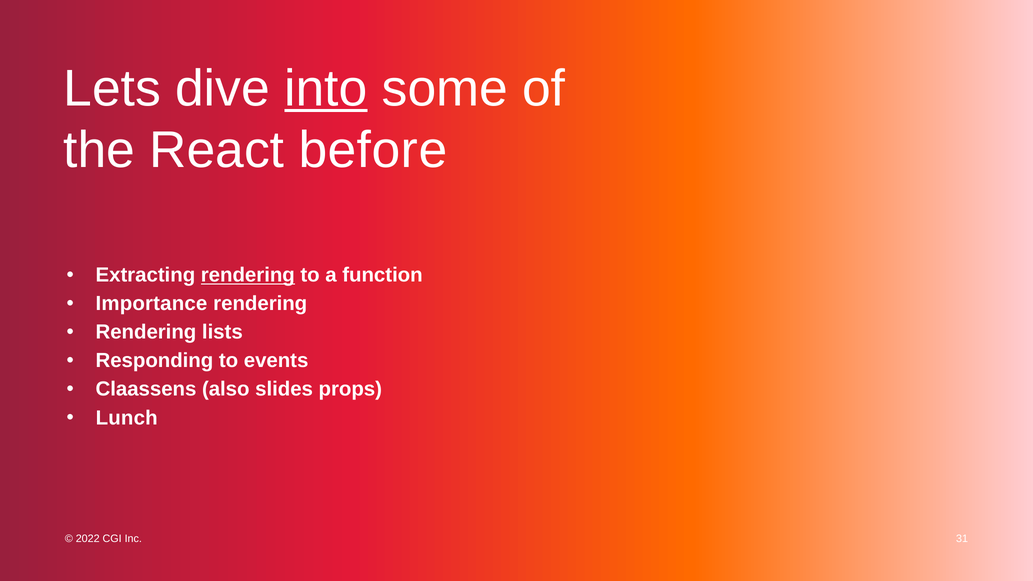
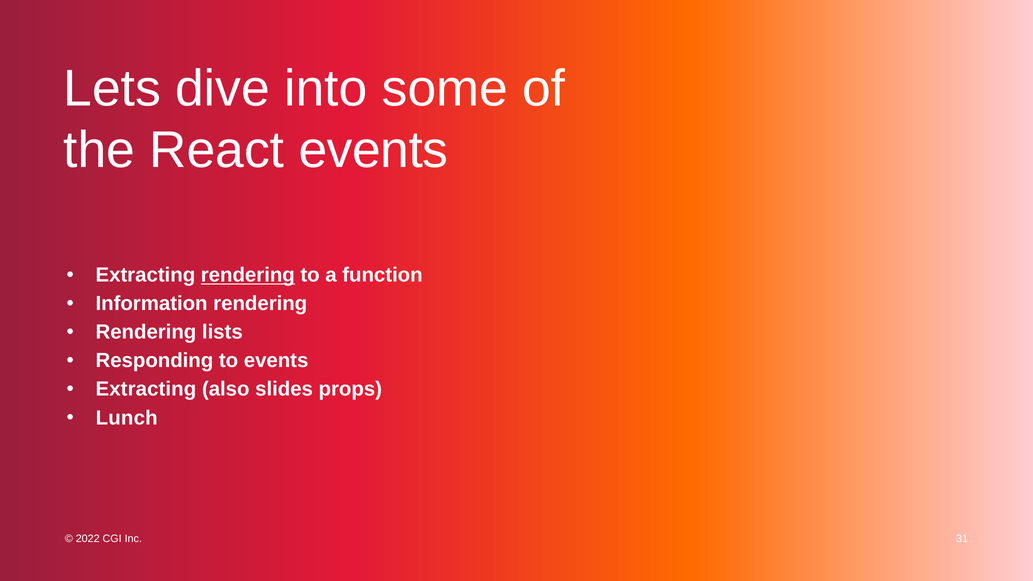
into underline: present -> none (326, 88)
React before: before -> events (373, 150)
Importance: Importance -> Information (152, 304)
Claassens: Claassens -> Extracting (146, 389)
